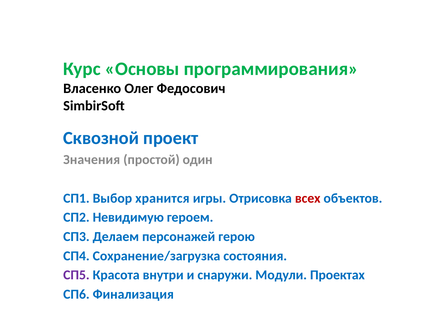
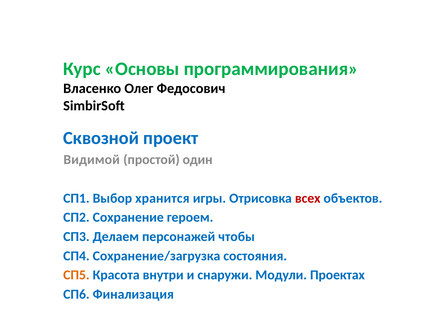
Значения: Значения -> Видимой (92, 160)
Невидимую: Невидимую -> Сохранение (128, 217)
герою: герою -> чтобы (237, 237)
СП5 colour: purple -> orange (76, 275)
